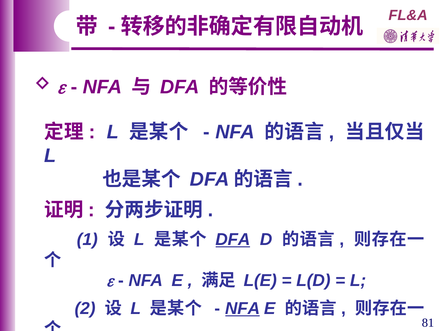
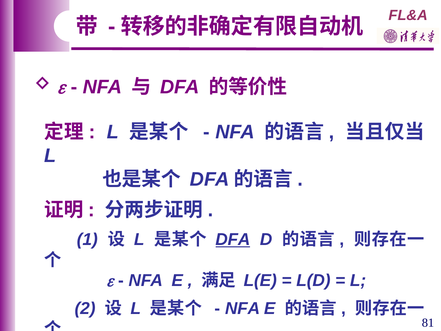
NFA underline: present -> none (243, 308)
